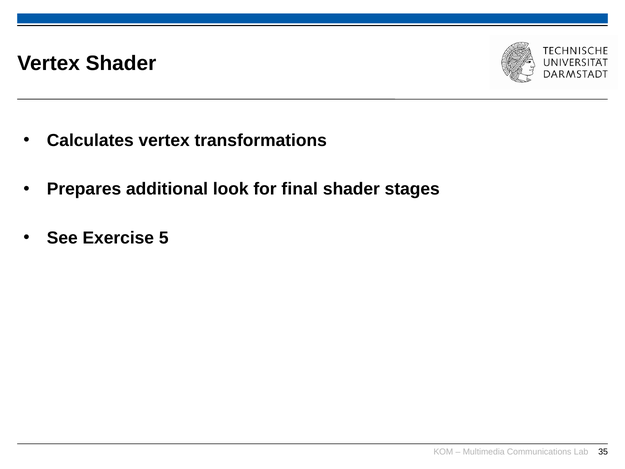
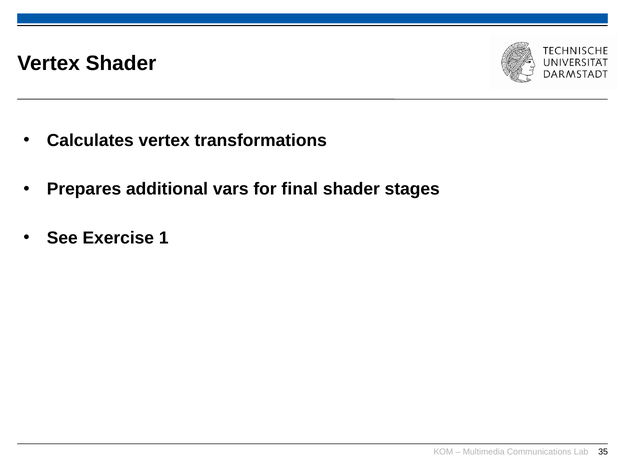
look: look -> vars (231, 189)
5: 5 -> 1 (164, 238)
